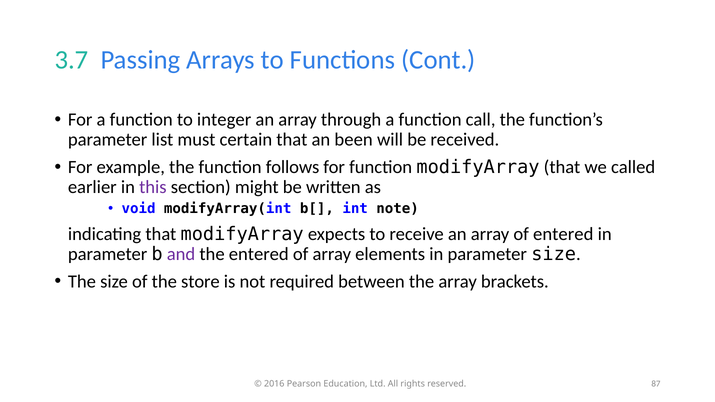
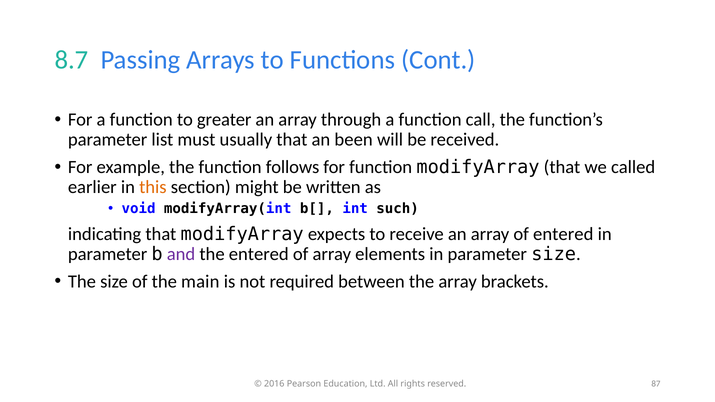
3.7: 3.7 -> 8.7 (71, 60)
integer: integer -> greater (224, 120)
certain: certain -> usually (246, 140)
this colour: purple -> orange (153, 187)
note: note -> such (398, 209)
store: store -> main (200, 282)
